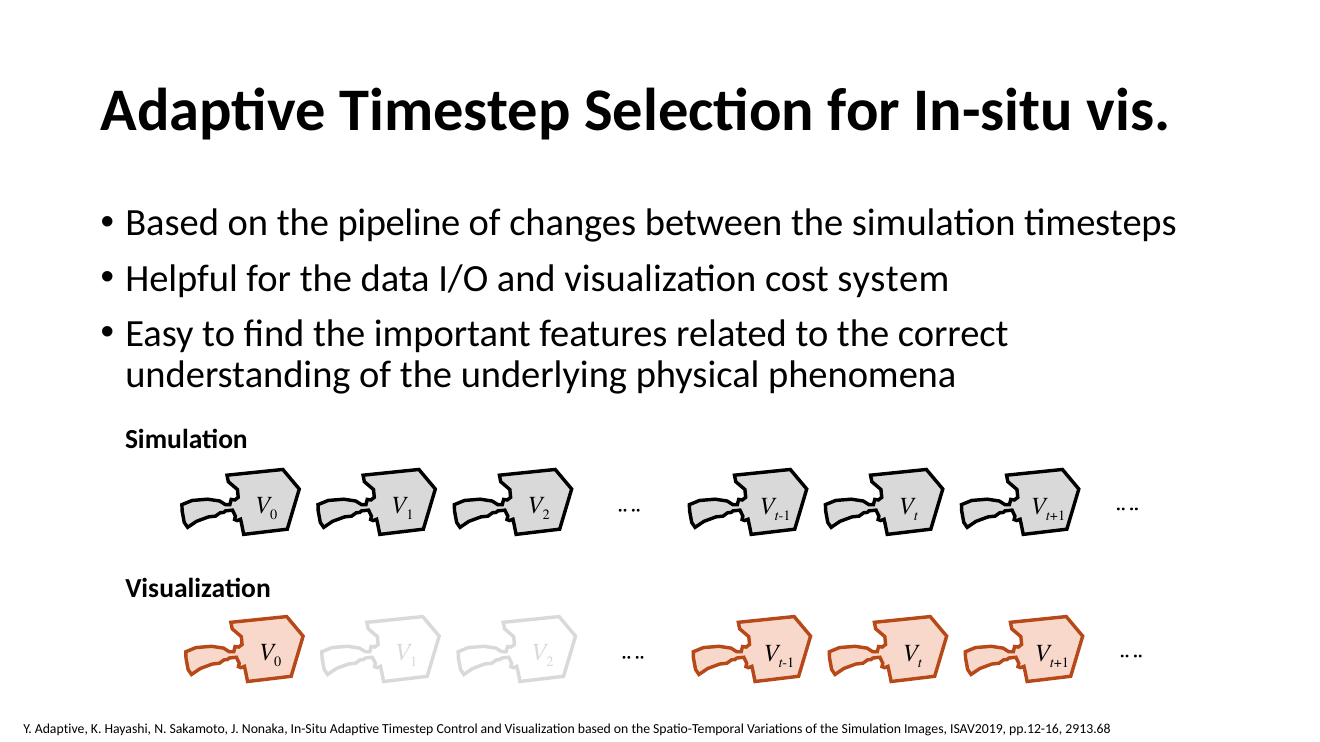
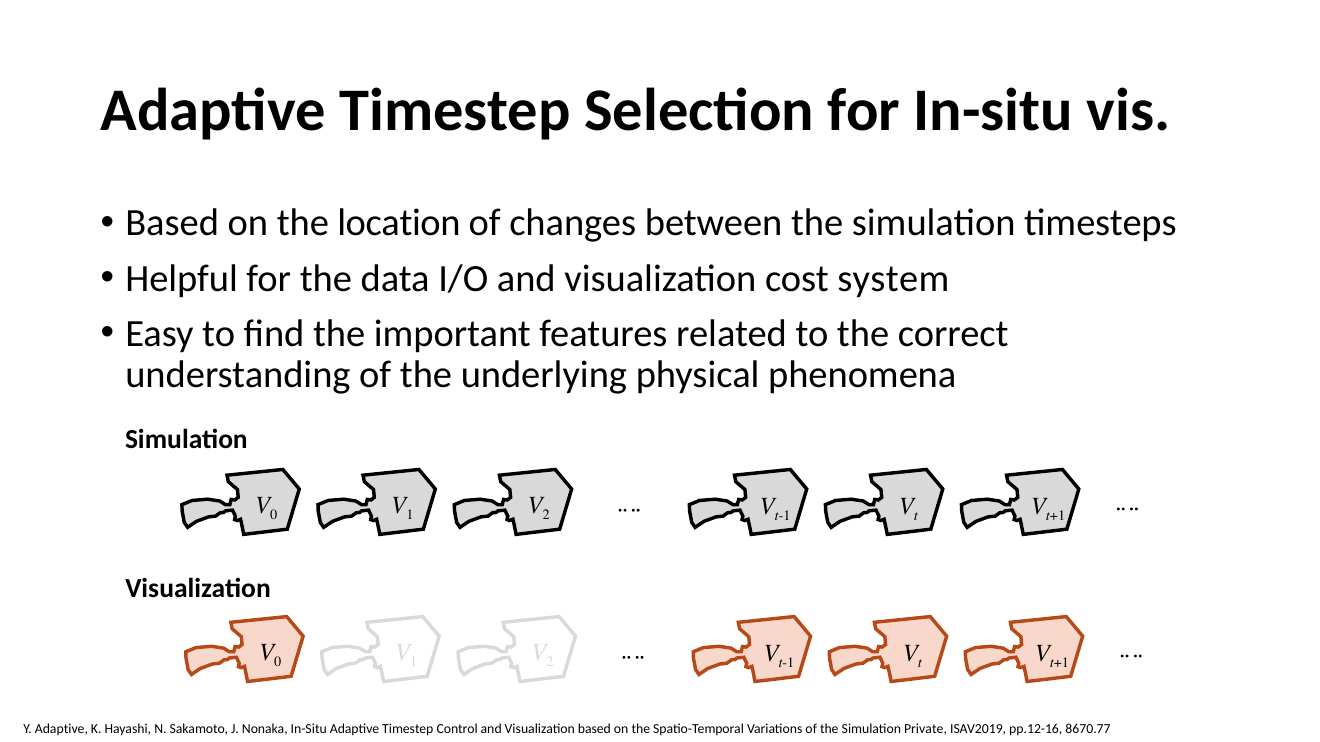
pipeline: pipeline -> location (399, 223)
Images: Images -> Private (925, 730)
2913.68: 2913.68 -> 8670.77 (1088, 730)
